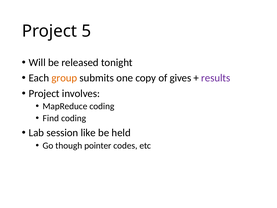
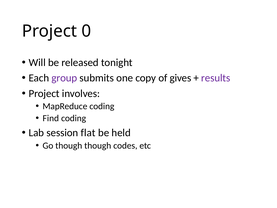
5: 5 -> 0 (86, 31)
group colour: orange -> purple (64, 78)
like: like -> flat (88, 133)
though pointer: pointer -> though (98, 145)
